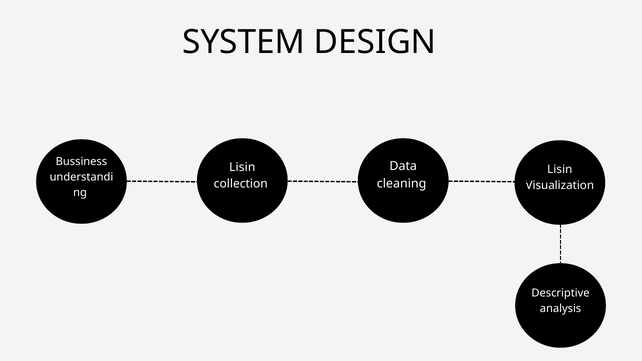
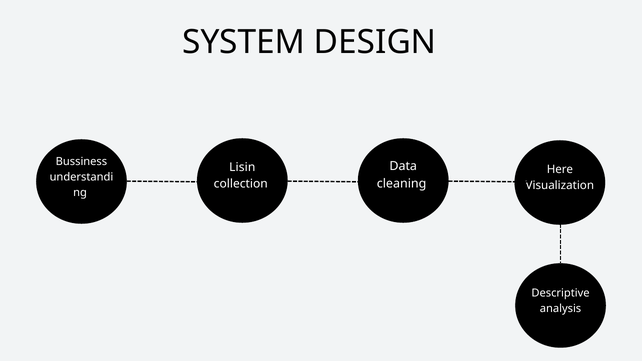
Lisin: Lisin -> Here (560, 169)
